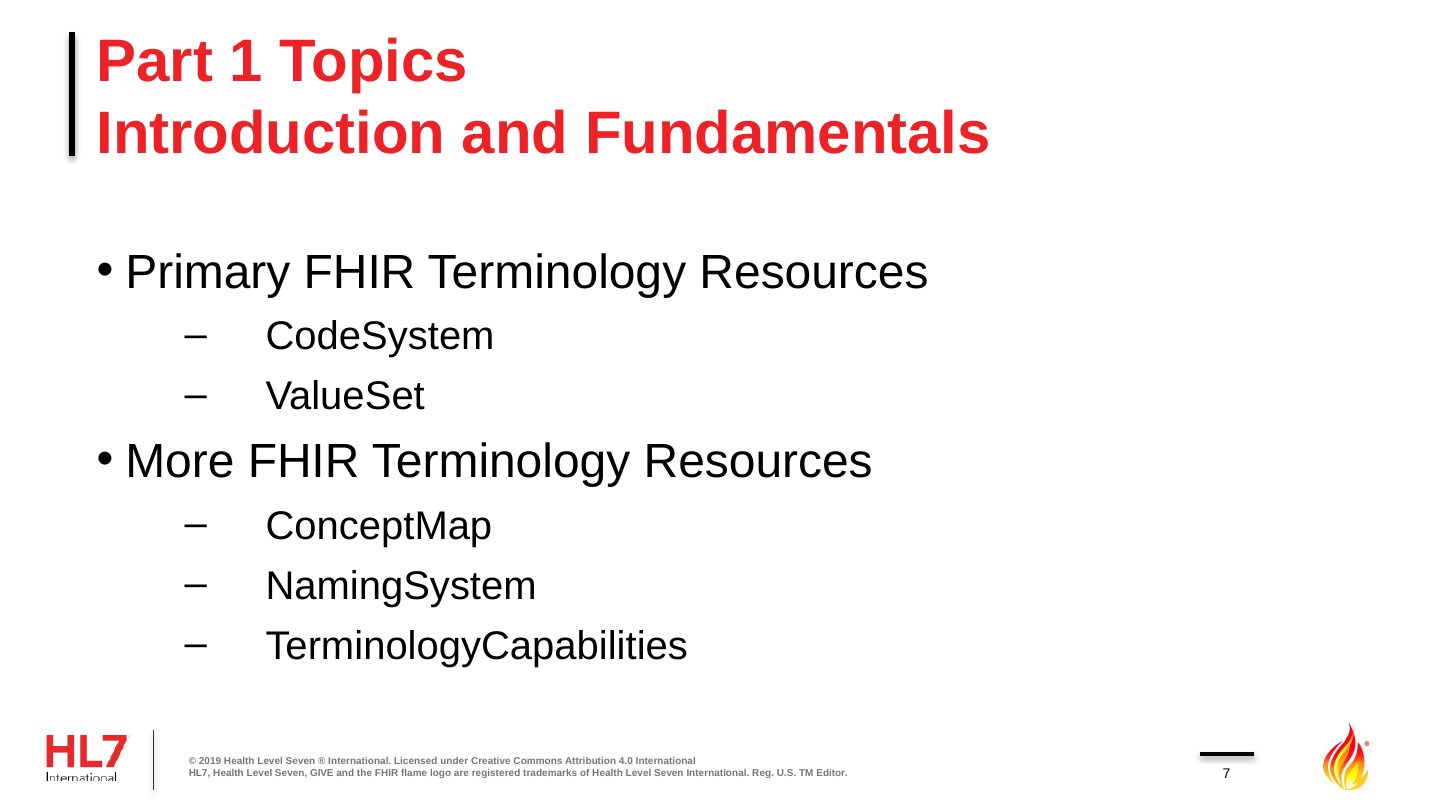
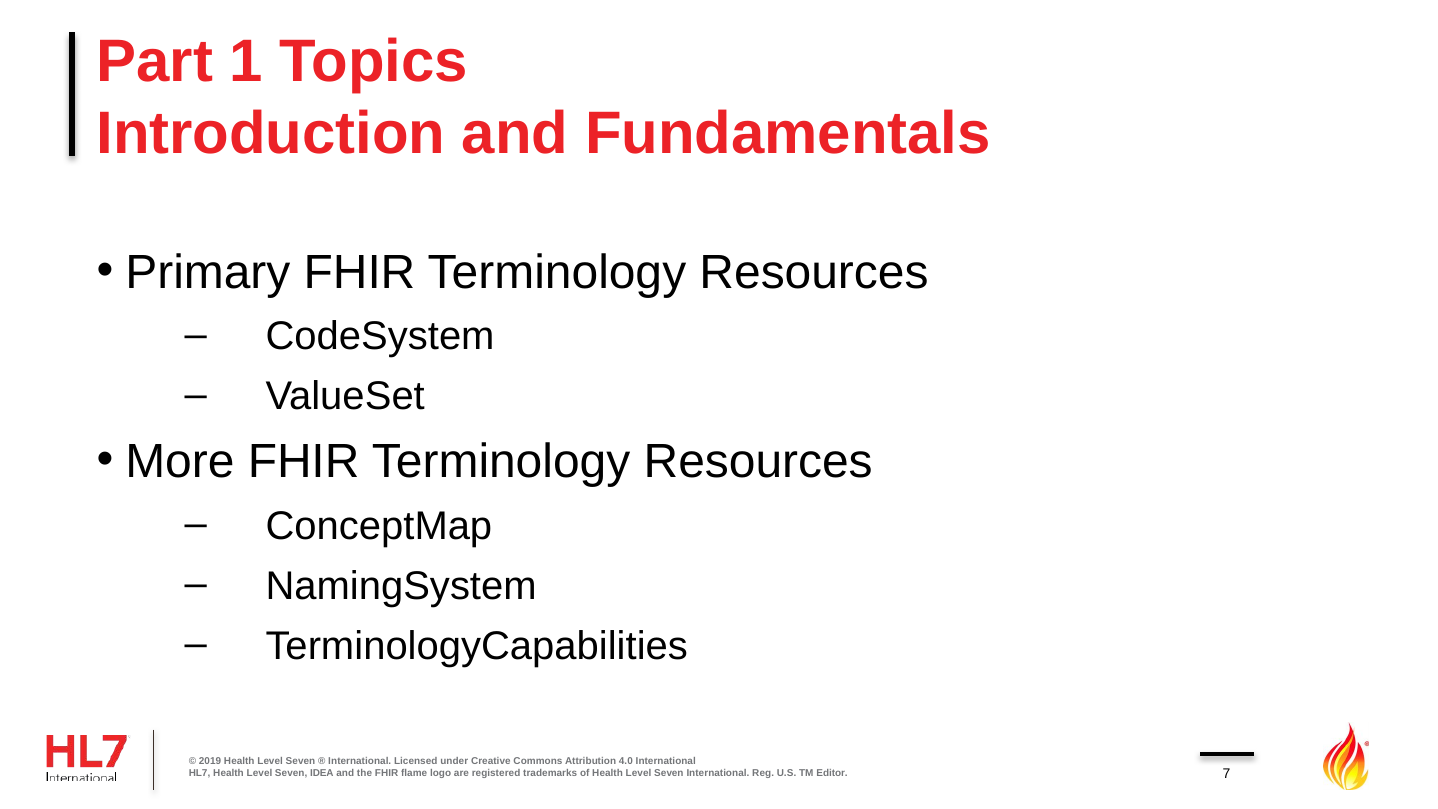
GIVE: GIVE -> IDEA (322, 773)
